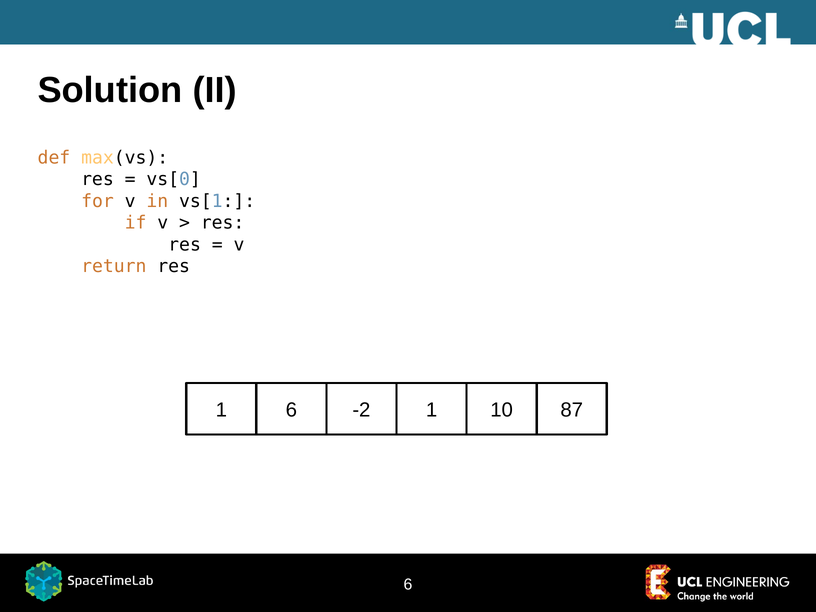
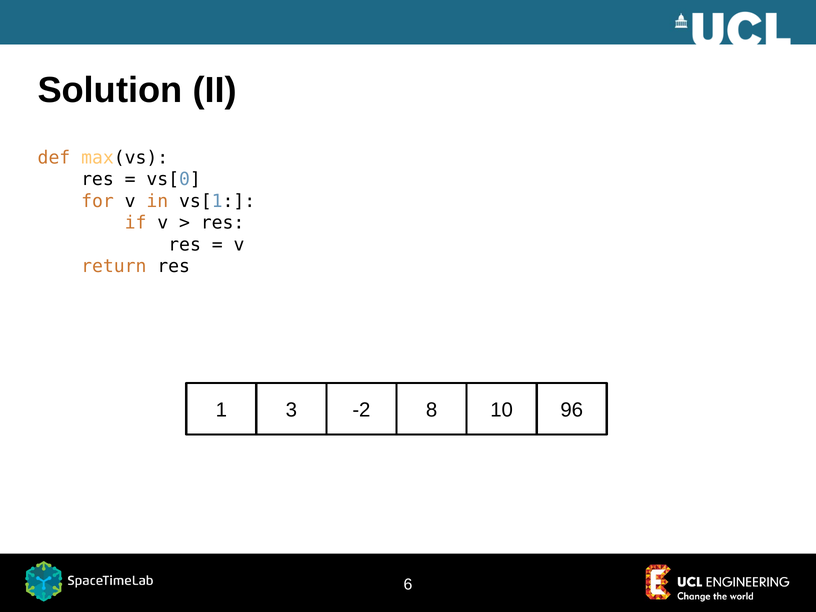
1 6: 6 -> 3 (291, 410)
-2 1: 1 -> 8 (432, 410)
87: 87 -> 96 (572, 410)
